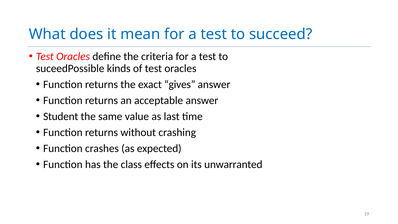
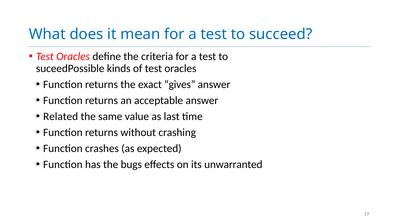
Student: Student -> Related (61, 116)
class: class -> bugs (131, 164)
